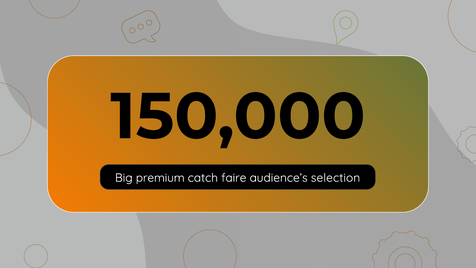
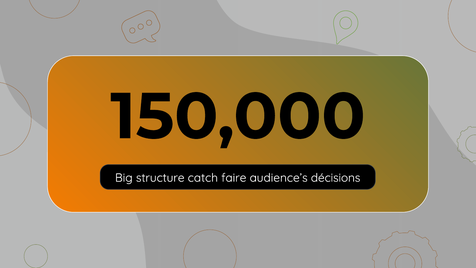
premium: premium -> structure (160, 178)
selection: selection -> décisions (336, 178)
